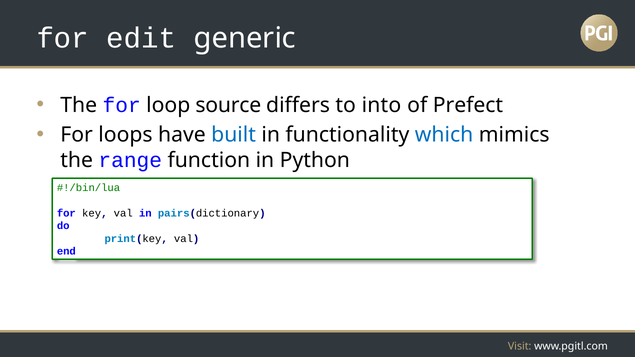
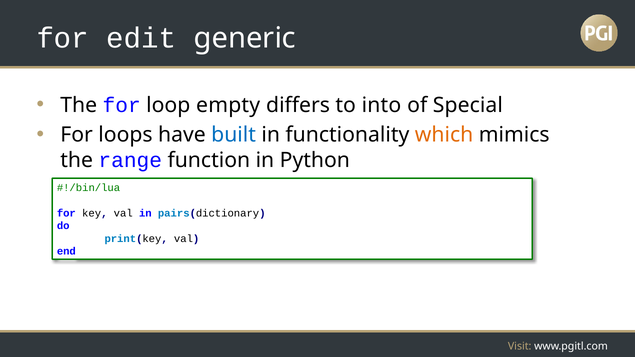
source: source -> empty (228, 105)
Prefect: Prefect -> Special (468, 105)
which colour: blue -> orange (444, 135)
